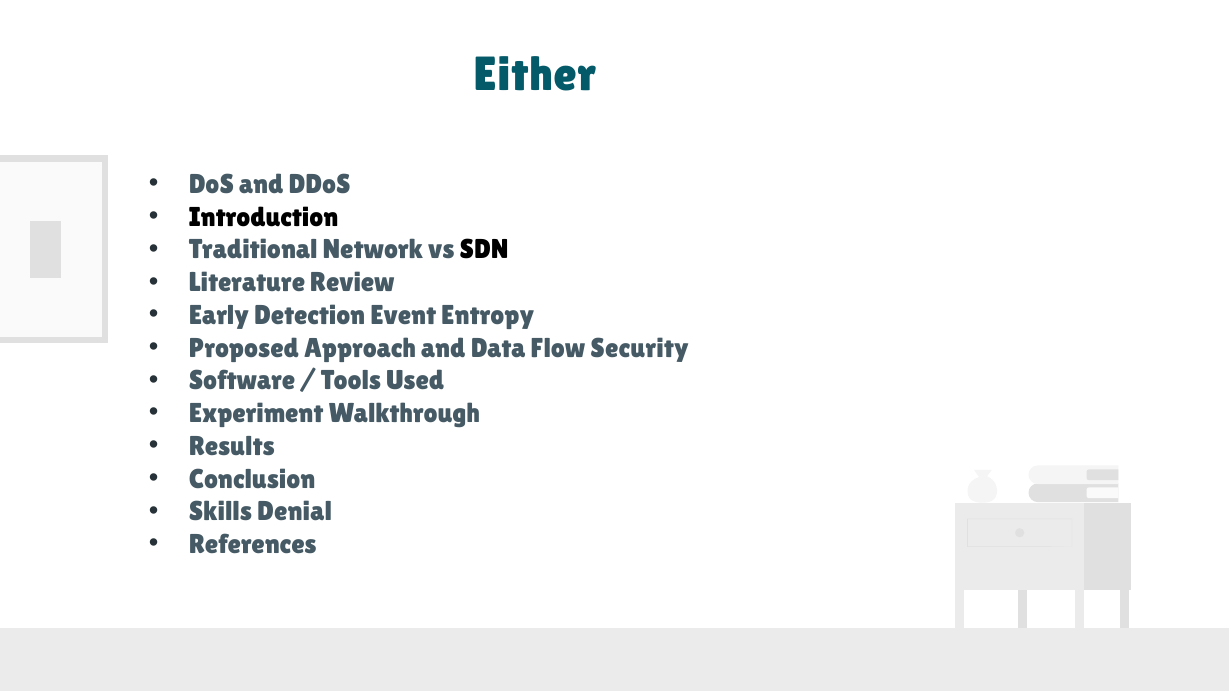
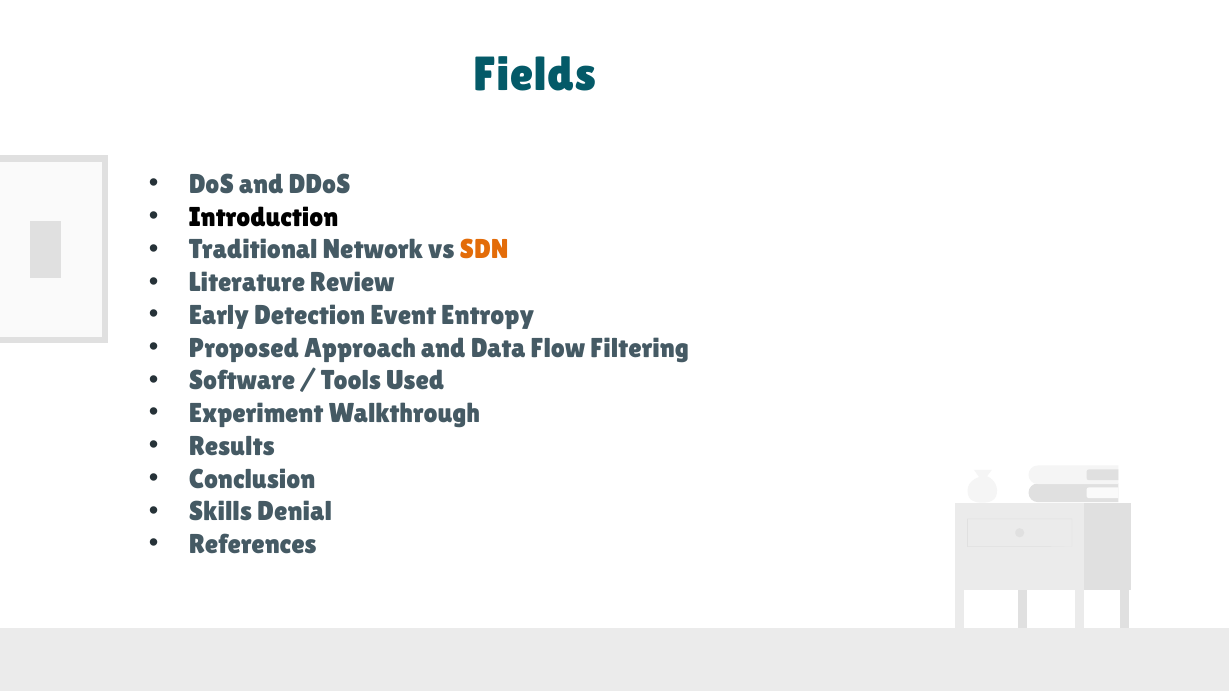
Either: Either -> Fields (535, 75)
SDN colour: black -> orange (484, 250)
Security: Security -> Filtering (640, 348)
